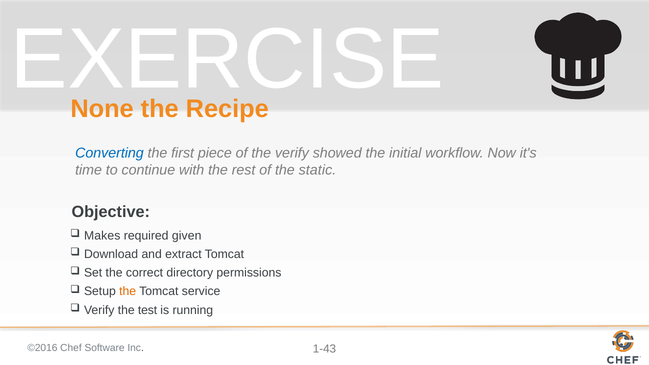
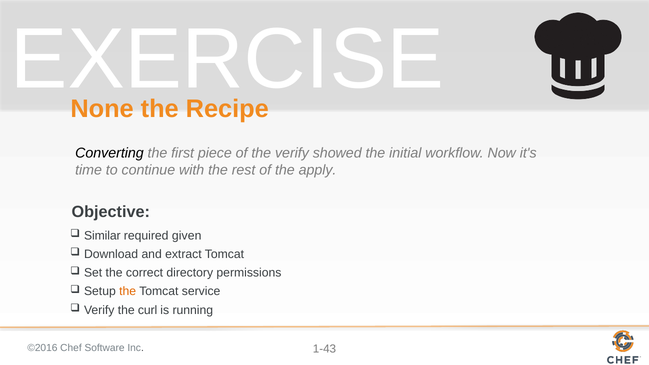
Converting colour: blue -> black (109, 153)
static: static -> apply (318, 170)
Makes: Makes -> Similar (102, 236)
test: test -> curl (148, 310)
